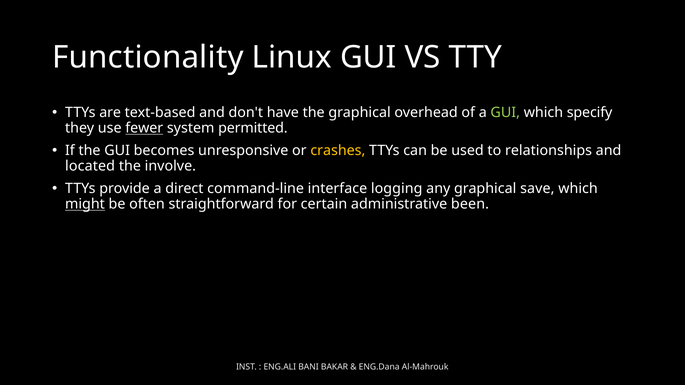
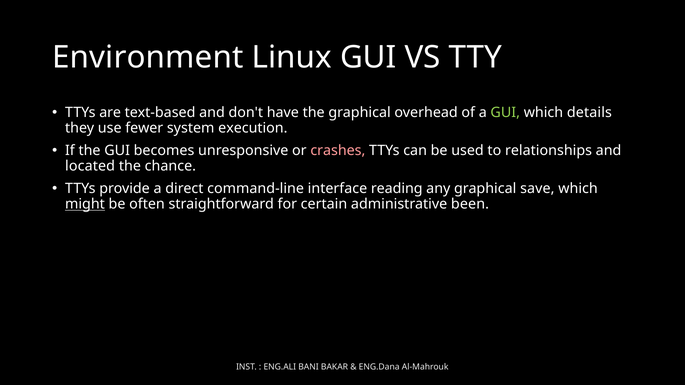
Functionality: Functionality -> Environment (148, 58)
specify: specify -> details (589, 113)
fewer underline: present -> none (144, 128)
permitted: permitted -> execution (253, 128)
crashes colour: yellow -> pink (338, 151)
involve: involve -> chance (170, 166)
logging: logging -> reading (397, 189)
